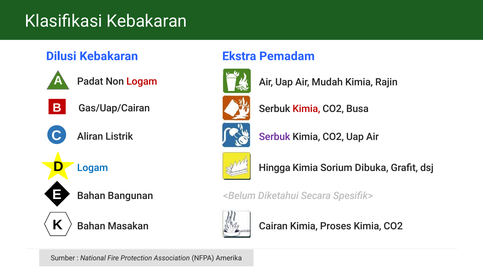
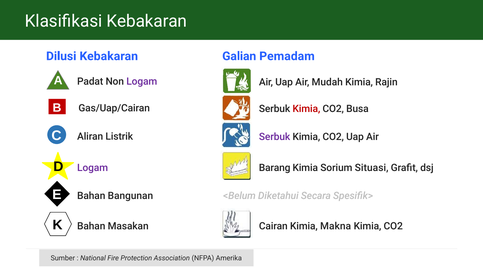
Ekstra: Ekstra -> Galian (239, 56)
Logam colour: red -> purple (142, 81)
Logam colour: blue -> purple (93, 168)
Hingga: Hingga -> Barang (275, 168)
Dibuka: Dibuka -> Situasi (372, 168)
Proses: Proses -> Makna (336, 226)
